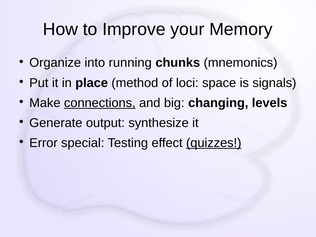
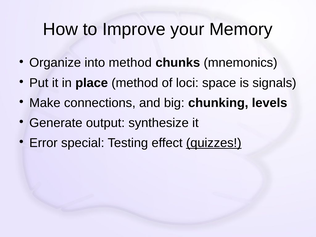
into running: running -> method (130, 63)
connections underline: present -> none (100, 103)
changing: changing -> chunking (218, 103)
